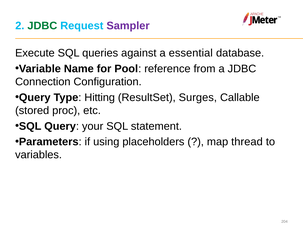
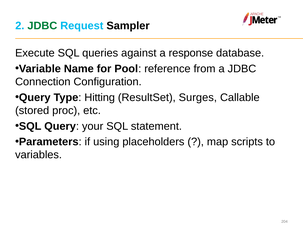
Sampler colour: purple -> black (128, 26)
essential: essential -> response (191, 53)
thread: thread -> scripts (247, 142)
